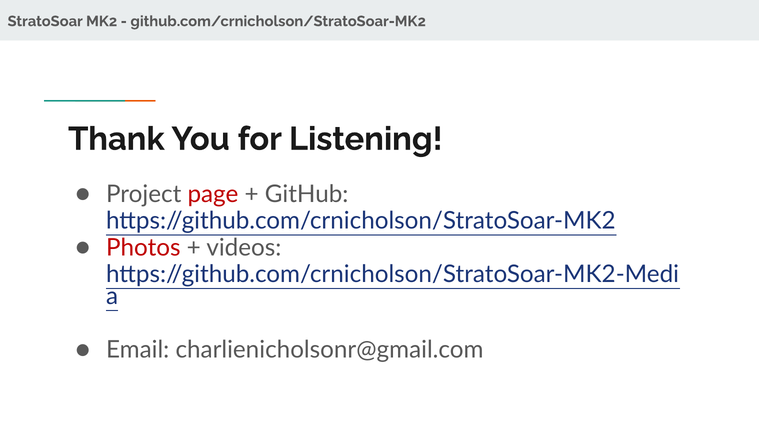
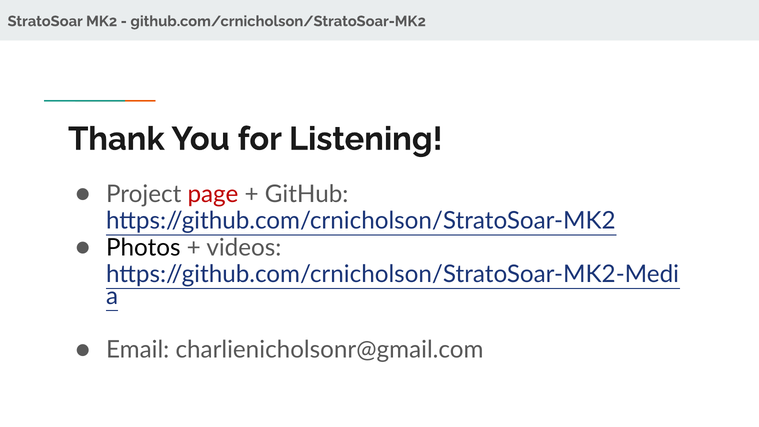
Photos colour: red -> black (143, 248)
